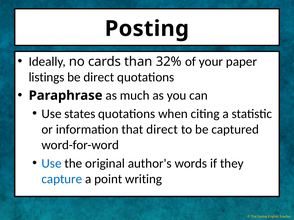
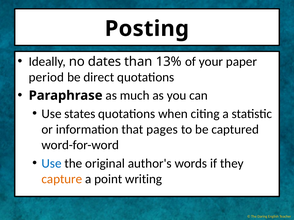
cards: cards -> dates (105, 62)
32%: 32% -> 13% (169, 62)
listings: listings -> period (46, 77)
that direct: direct -> pages (162, 130)
capture colour: blue -> orange (62, 179)
